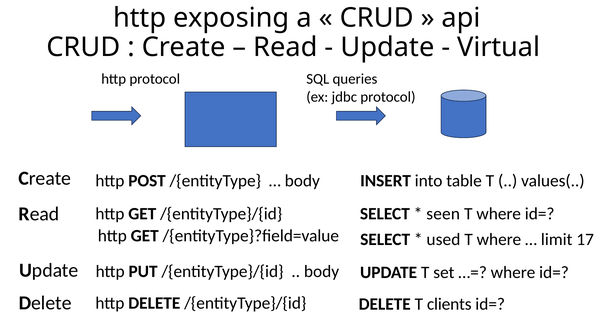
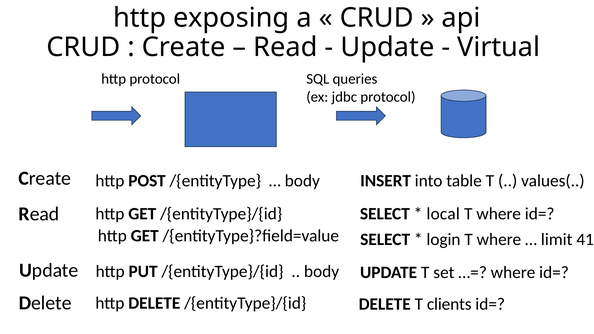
seen: seen -> local (443, 214)
used: used -> login (444, 239)
17: 17 -> 41 (585, 239)
